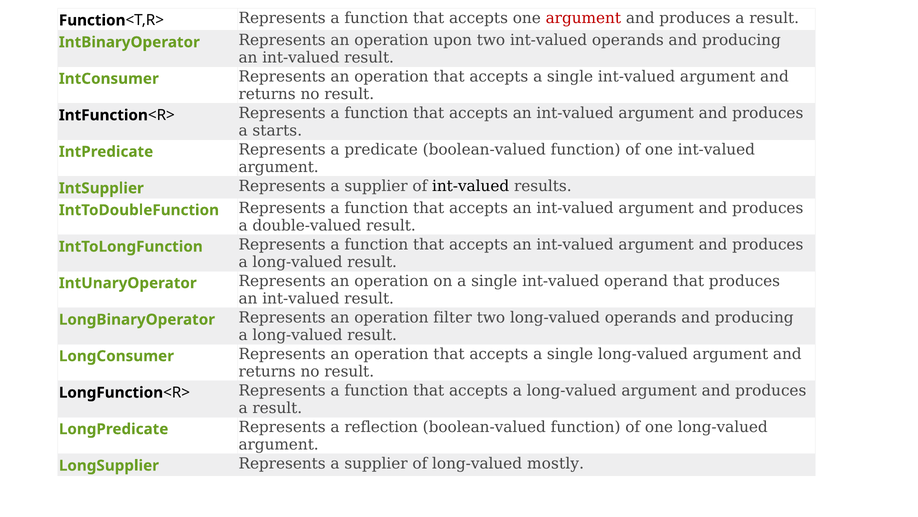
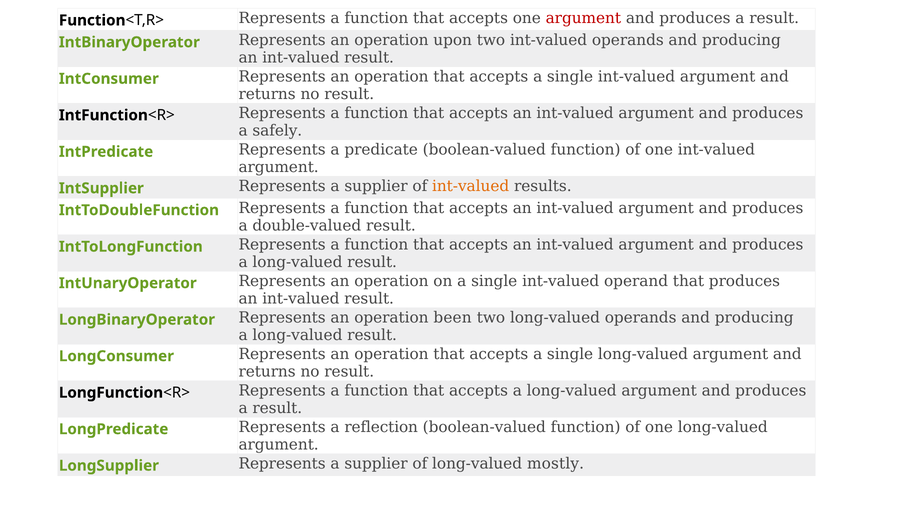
starts: starts -> safely (277, 131)
int-valued colour: black -> orange (471, 186)
filter: filter -> been (453, 317)
